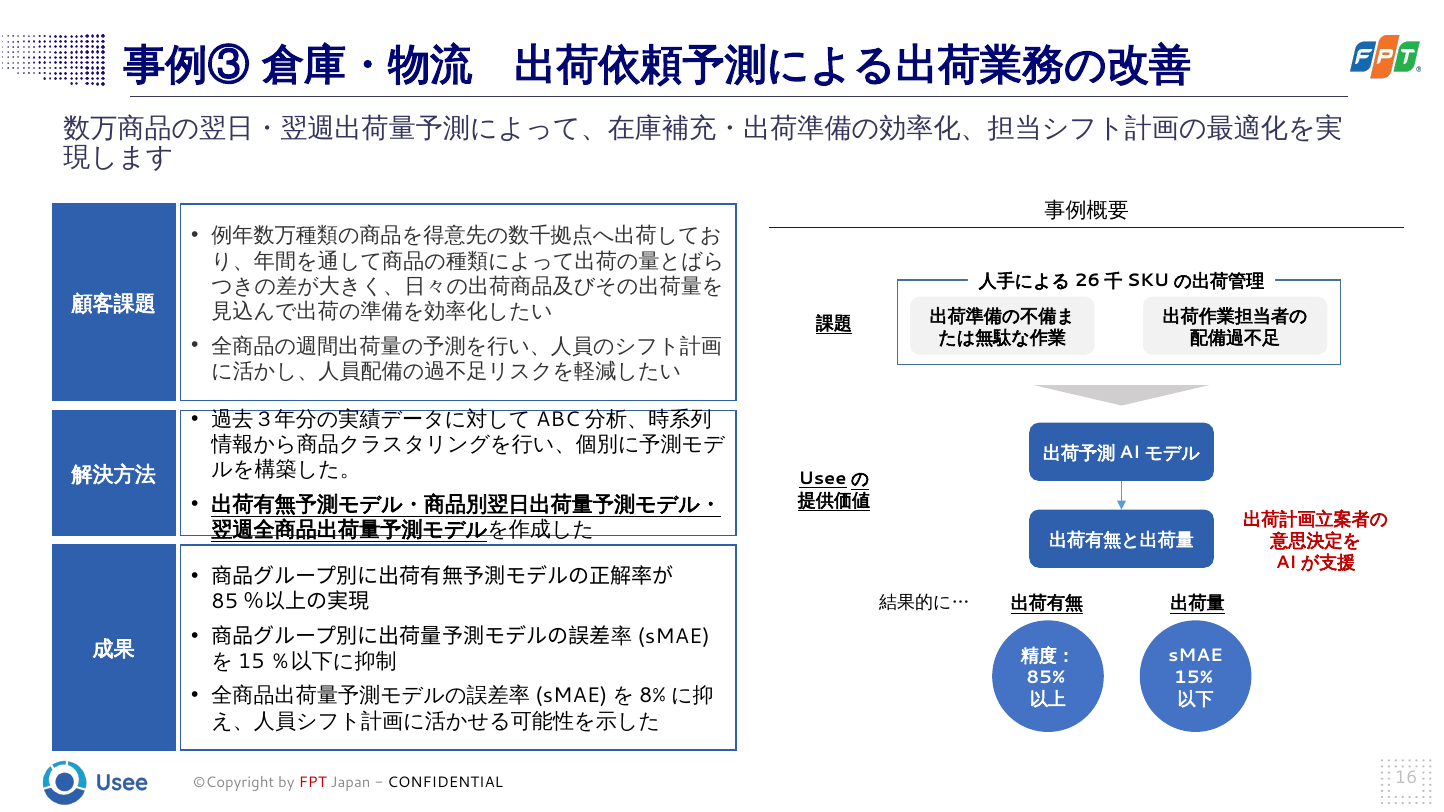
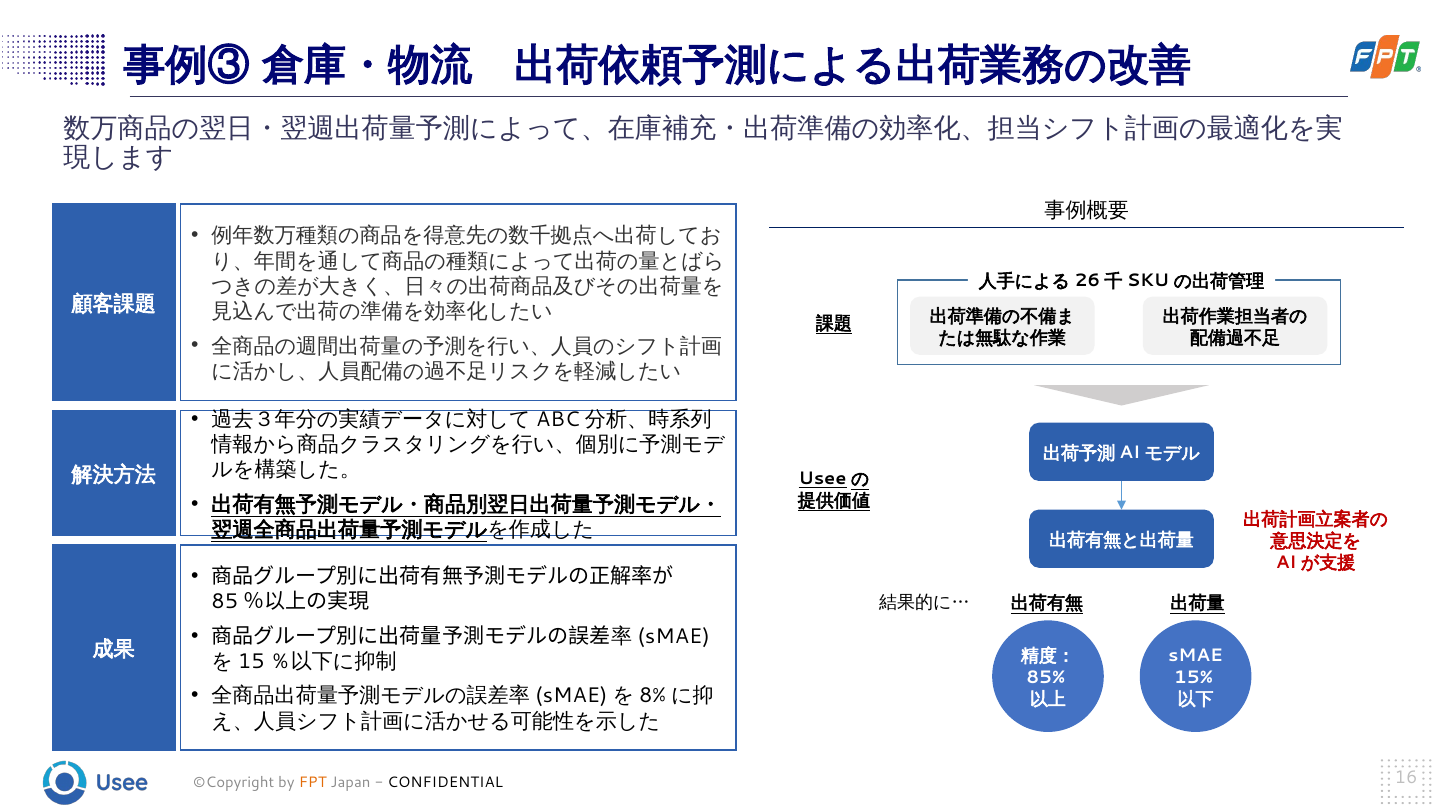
FPT colour: red -> orange (313, 783)
